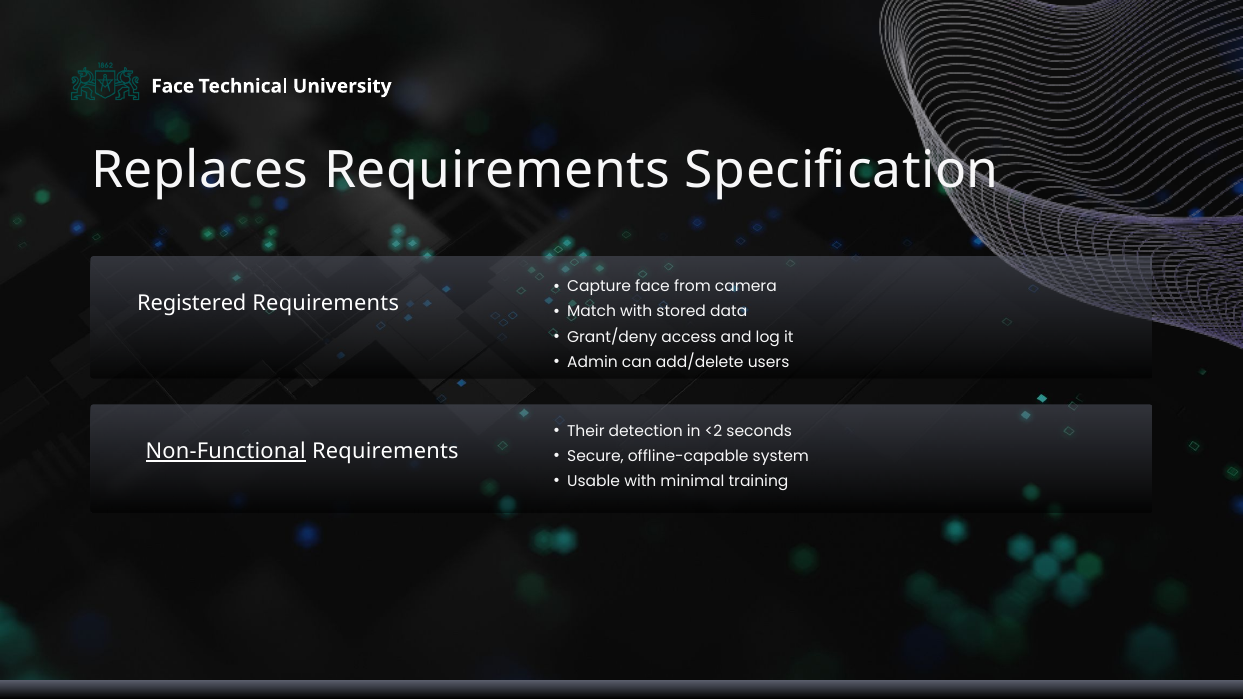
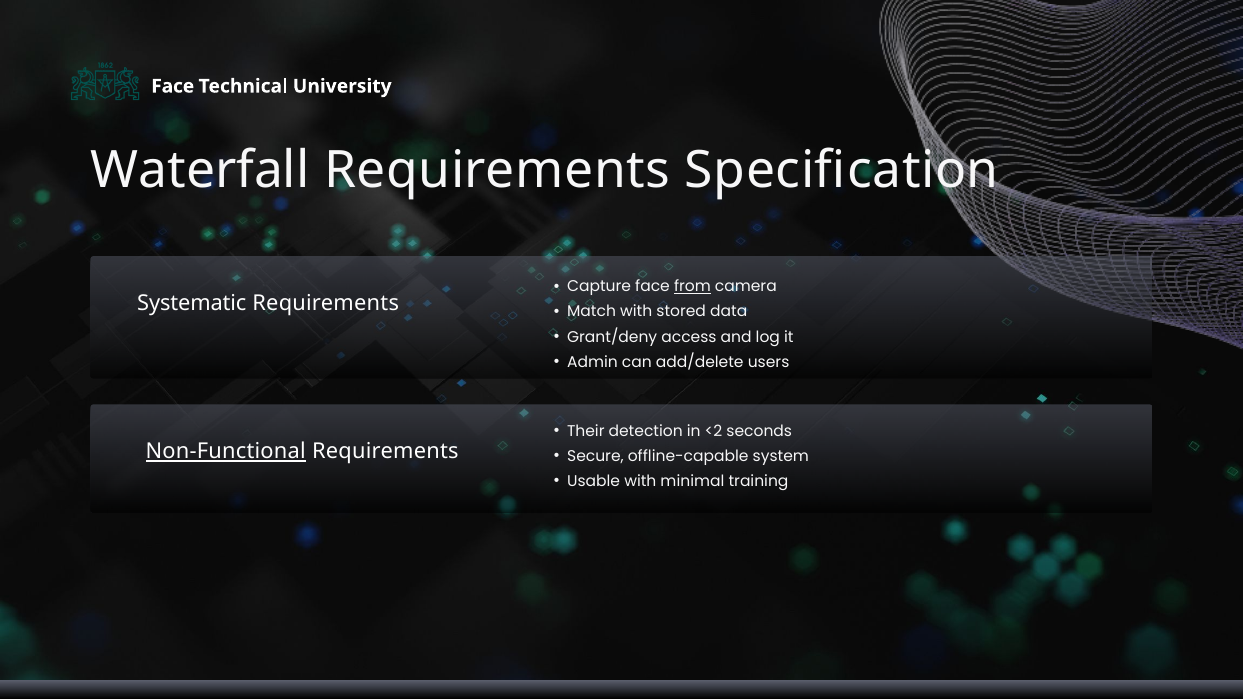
Replaces: Replaces -> Waterfall (200, 171)
from underline: none -> present (692, 287)
Registered: Registered -> Systematic (192, 303)
